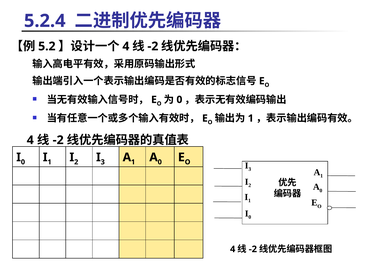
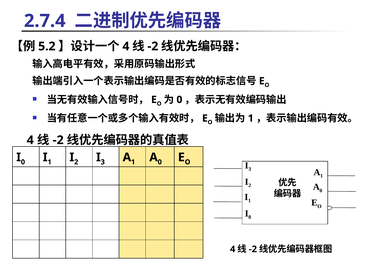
5.2.4: 5.2.4 -> 2.7.4 (45, 21)
